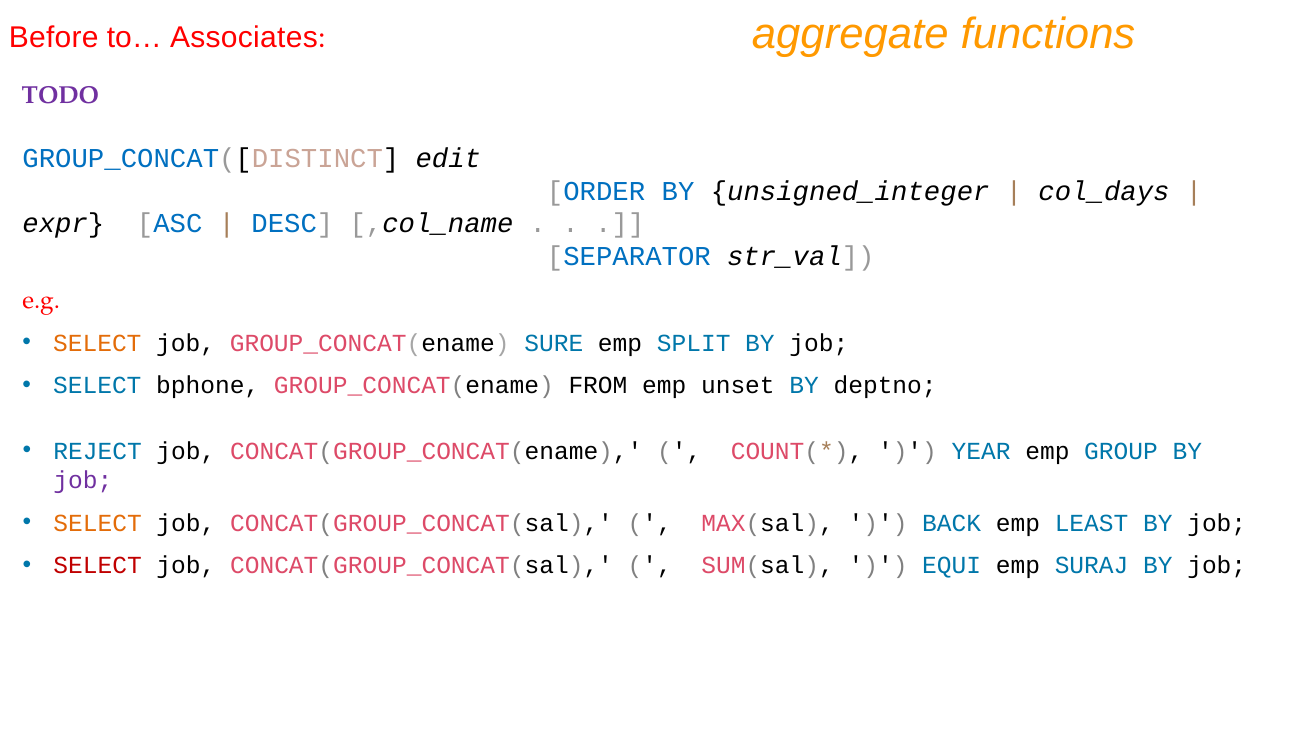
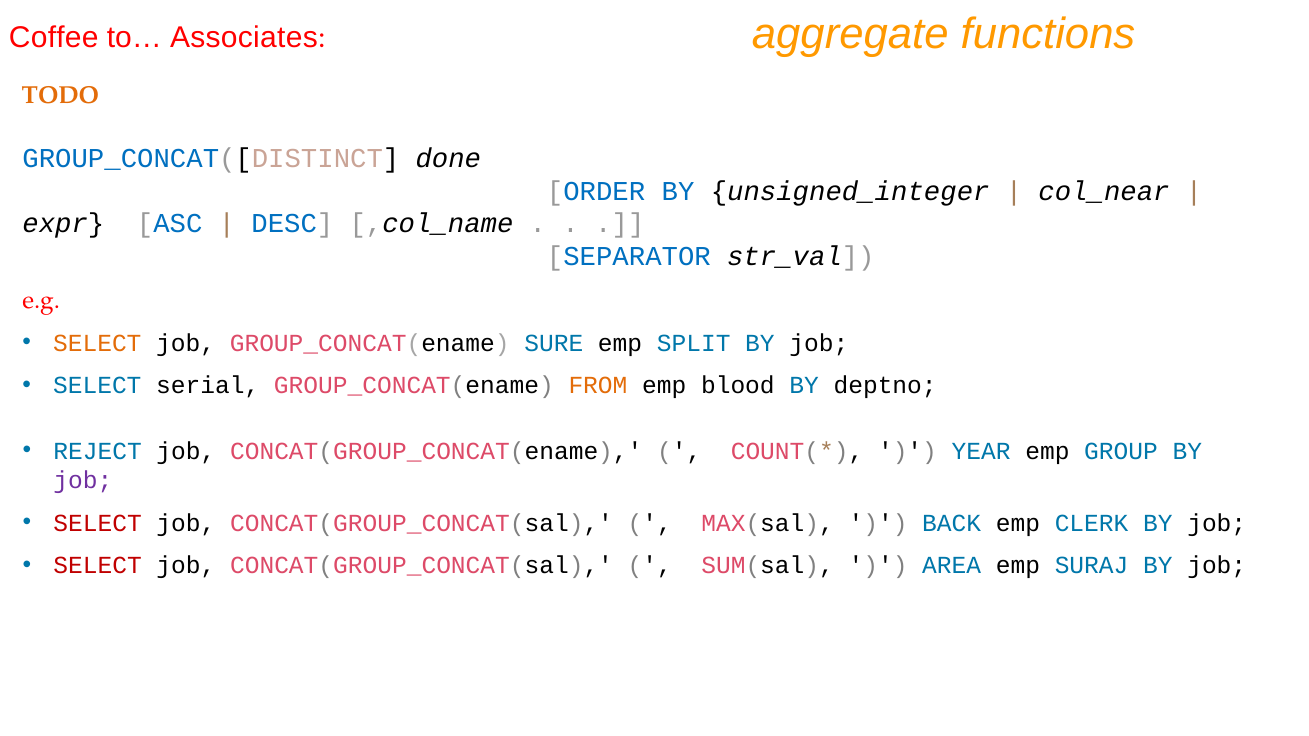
Before: Before -> Coffee (54, 37)
TODO colour: purple -> orange (60, 96)
edit: edit -> done (448, 158)
col_days: col_days -> col_near (1104, 191)
bphone: bphone -> serial (208, 386)
FROM colour: black -> orange (598, 386)
unset: unset -> blood (738, 386)
SELECT colour: orange -> red (98, 523)
LEAST: LEAST -> CLERK (1092, 523)
EQUI: EQUI -> AREA (952, 566)
